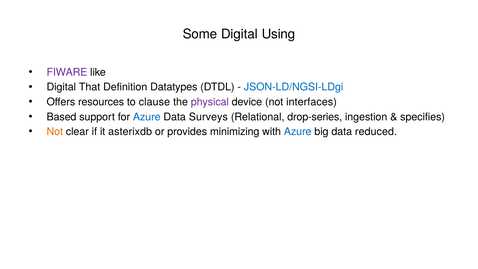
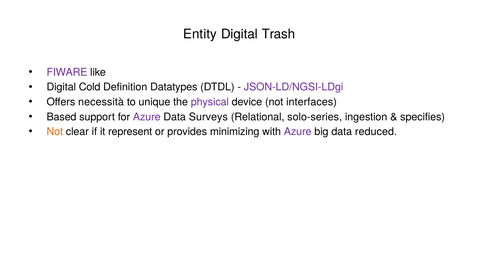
Some: Some -> Entity (200, 34)
Using: Using -> Trash (278, 34)
That: That -> Cold (90, 87)
JSON-LD/NGSI-LDgi colour: blue -> purple (294, 87)
resources: resources -> necessità (101, 102)
clause: clause -> unique (154, 102)
Azure colour: blue -> purple (147, 117)
drop-series: drop-series -> solo-series (315, 117)
asterixdb: asterixdb -> represent (130, 132)
Azure colour: blue -> purple (298, 132)
